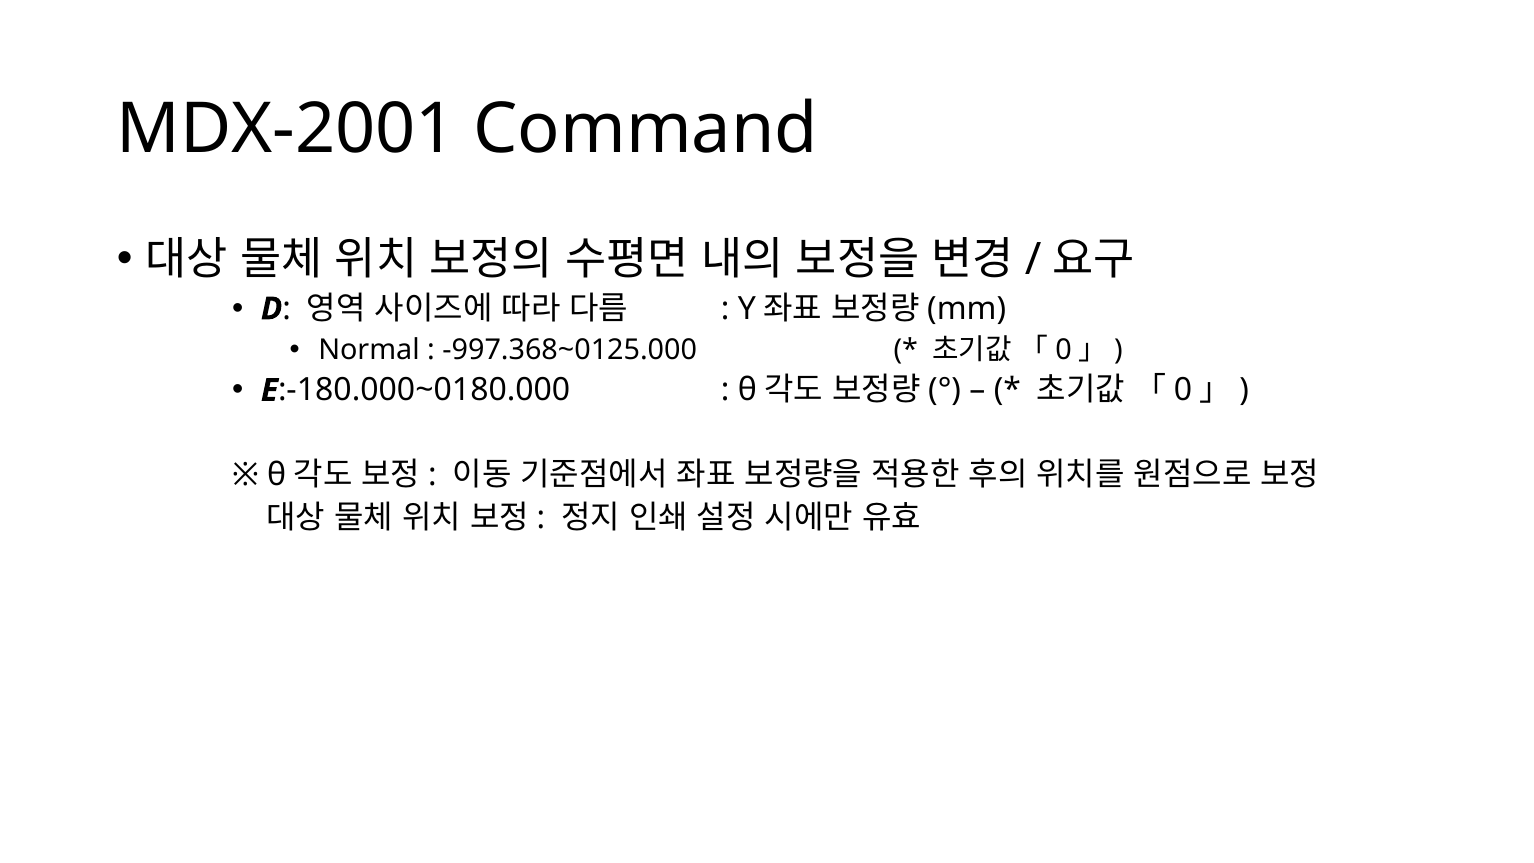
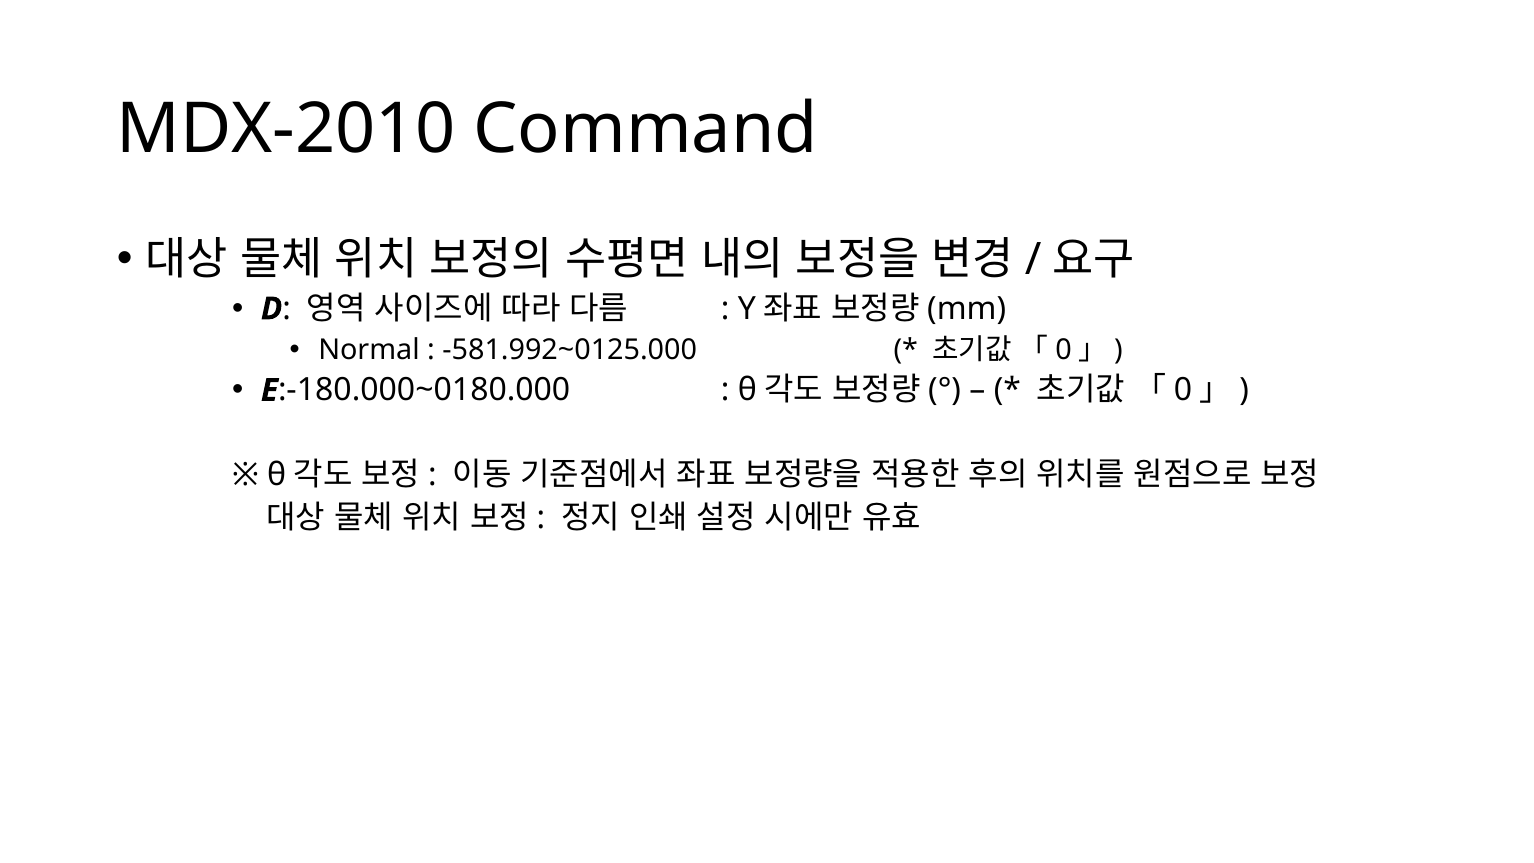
MDX-2001: MDX-2001 -> MDX-2010 (286, 129)
-997.368~0125.000: -997.368~0125.000 -> -581.992~0125.000 (570, 350)
